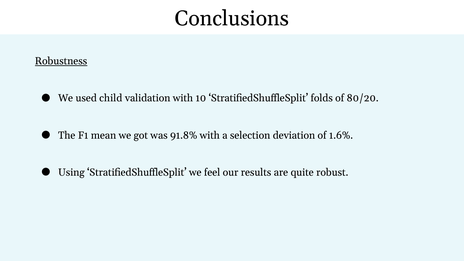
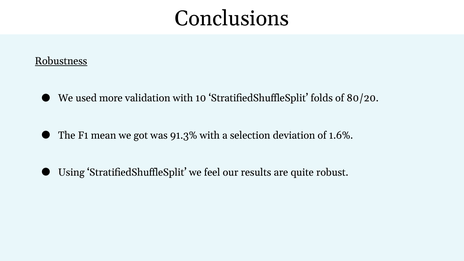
child: child -> more (111, 98)
91.8%: 91.8% -> 91.3% (184, 135)
